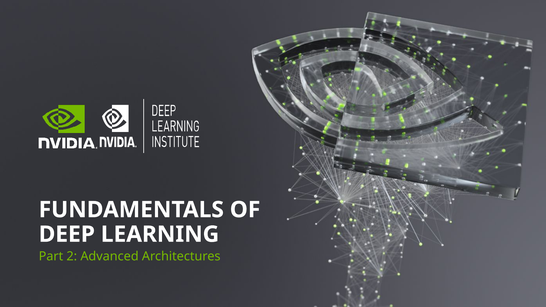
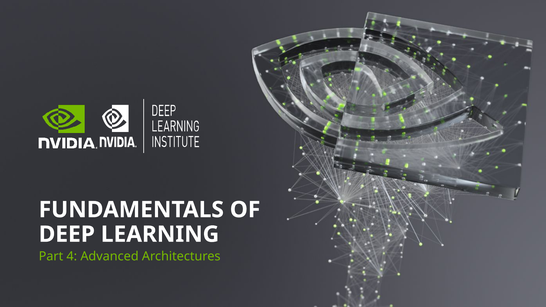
2: 2 -> 4 (72, 257)
